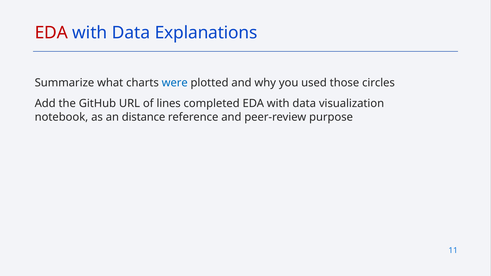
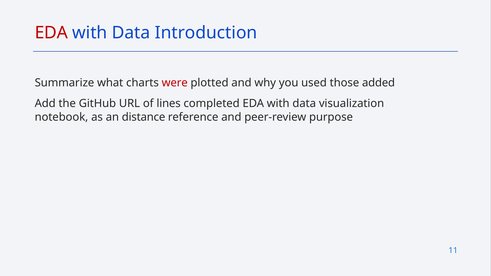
Explanations: Explanations -> Introduction (206, 33)
were colour: blue -> red (175, 83)
circles: circles -> added (379, 83)
